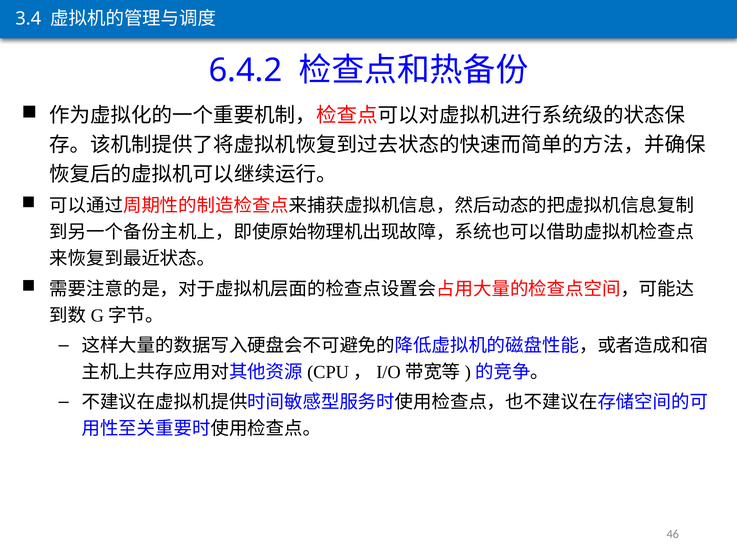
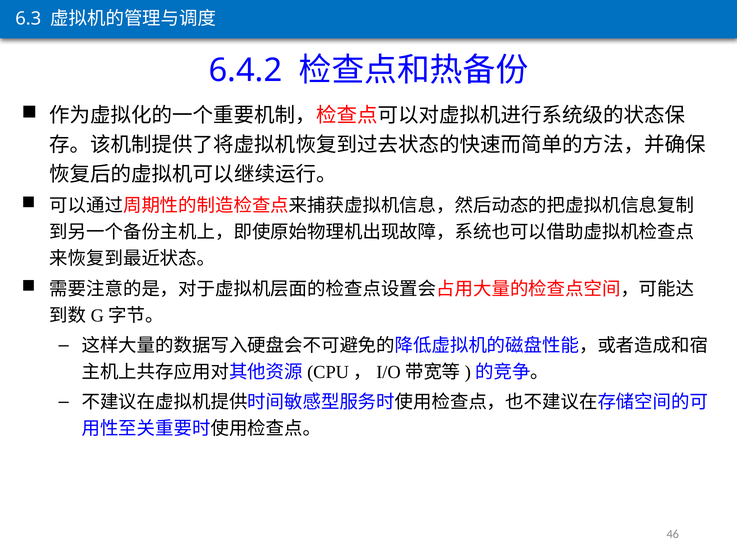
3.4: 3.4 -> 6.3 (28, 19)
